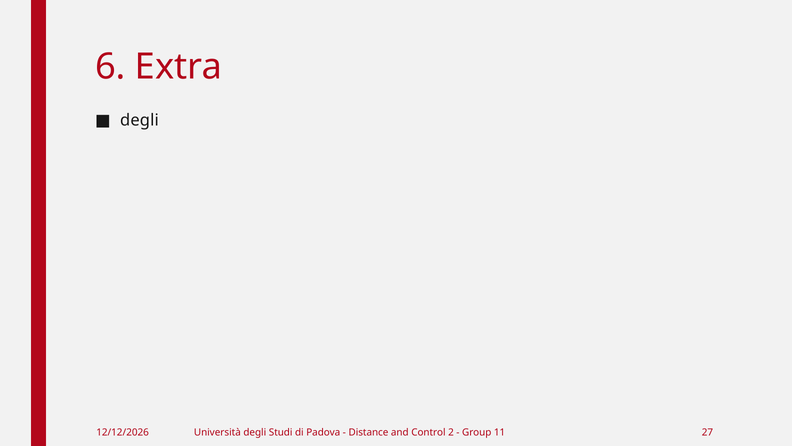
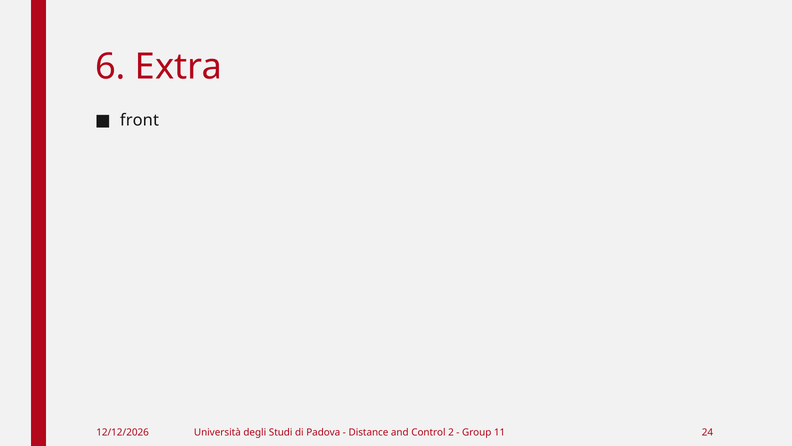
degli: degli -> front (139, 120)
27: 27 -> 24 (707, 432)
